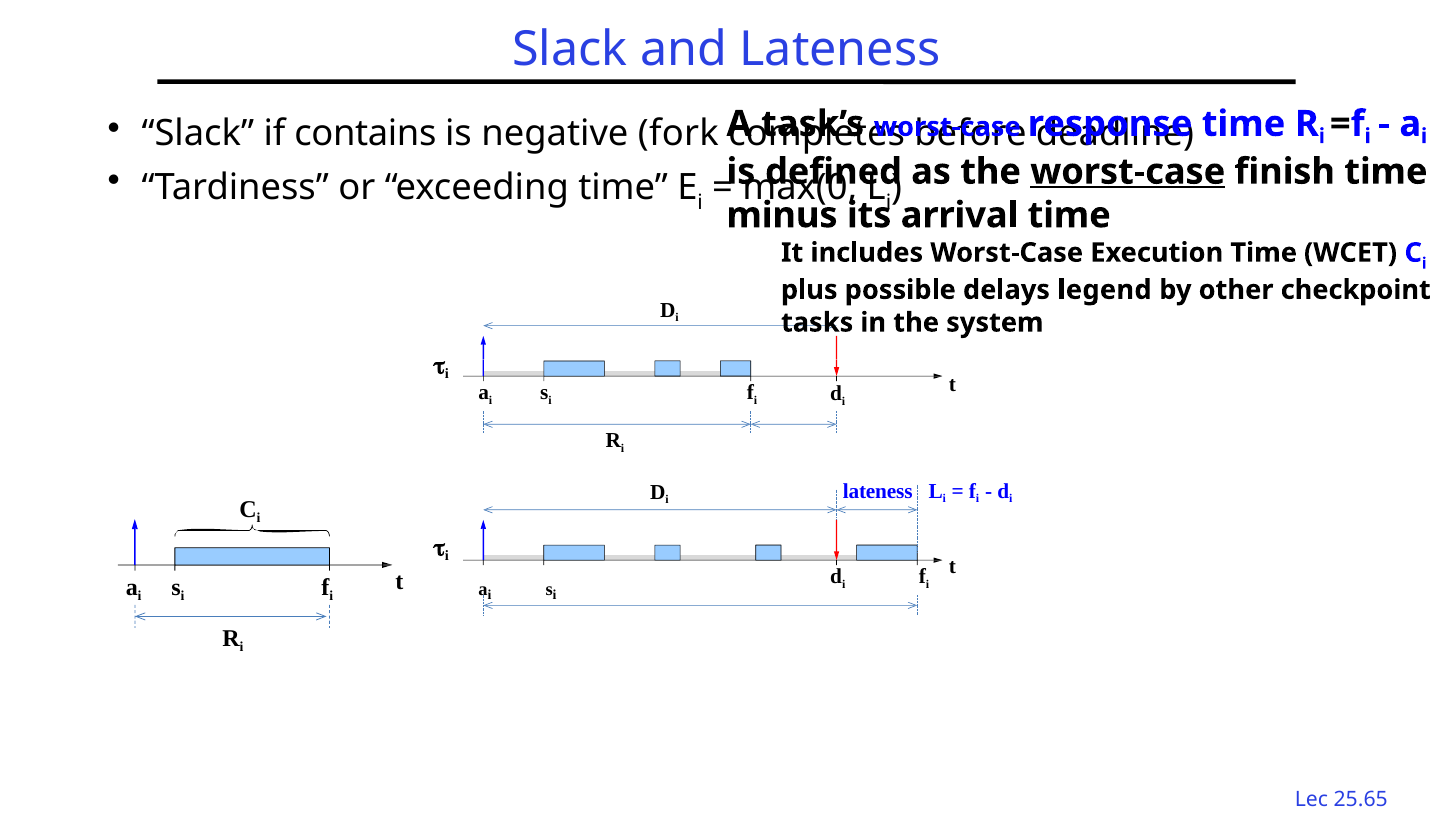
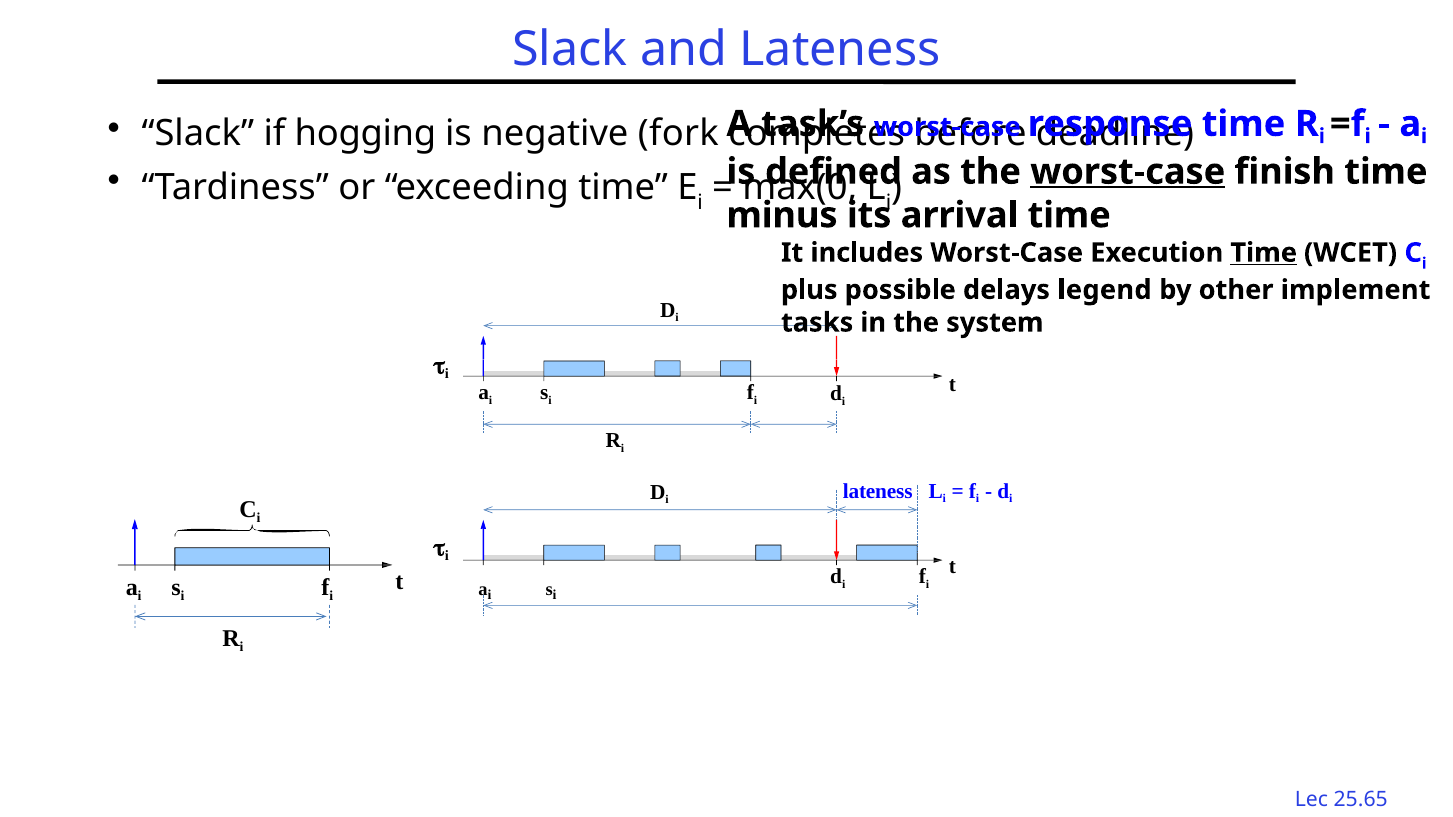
contains: contains -> hogging (365, 134)
Time underline: none -> present (1264, 253)
checkpoint: checkpoint -> implement (1356, 290)
